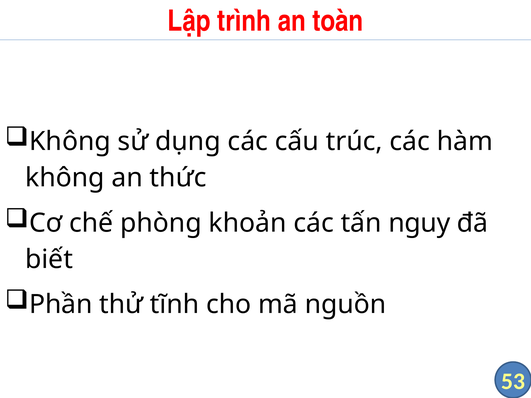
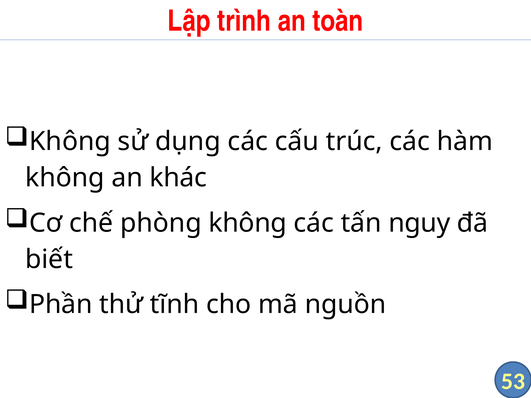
thức: thức -> khác (178, 178)
phòng khoản: khoản -> không (248, 223)
